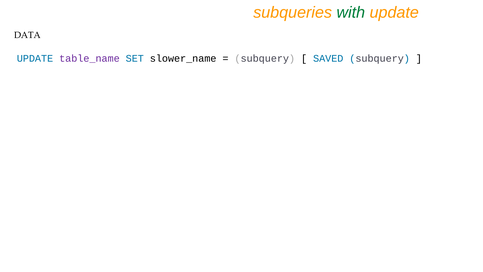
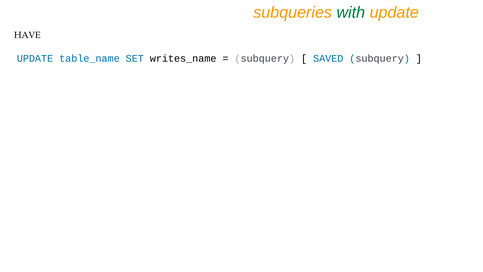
DATA: DATA -> HAVE (27, 35)
table_name colour: purple -> blue (89, 59)
slower_name: slower_name -> writes_name (183, 59)
